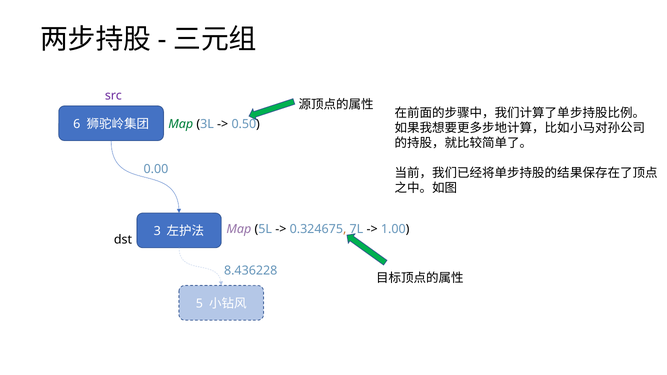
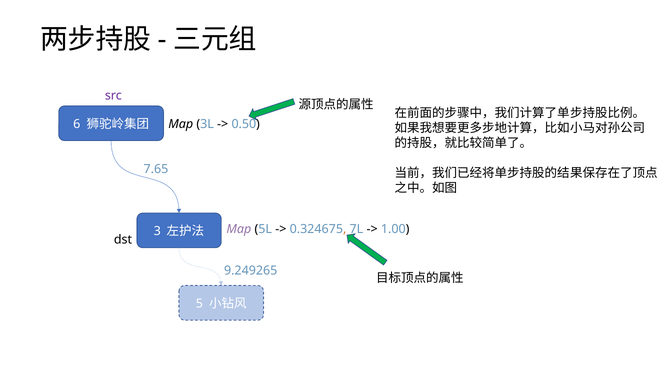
Map colour: green -> black (181, 124)
0.00: 0.00 -> 7.65 (156, 169)
8.436228: 8.436228 -> 9.249265 (251, 271)
